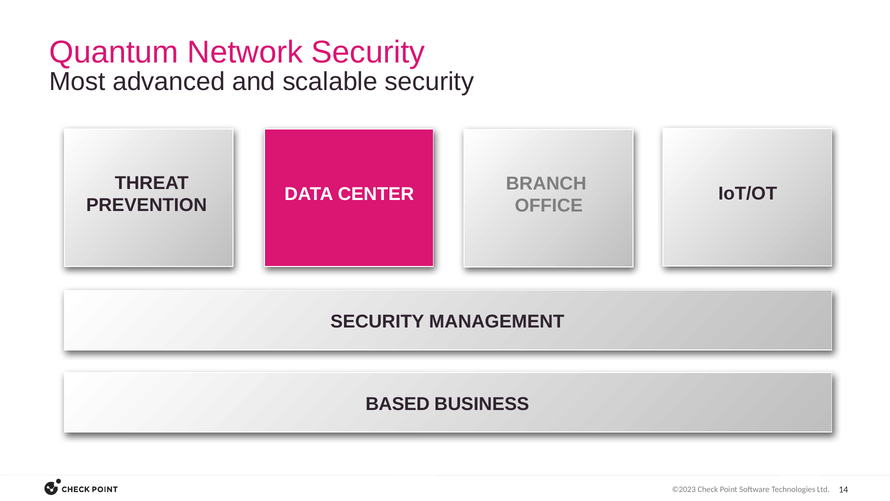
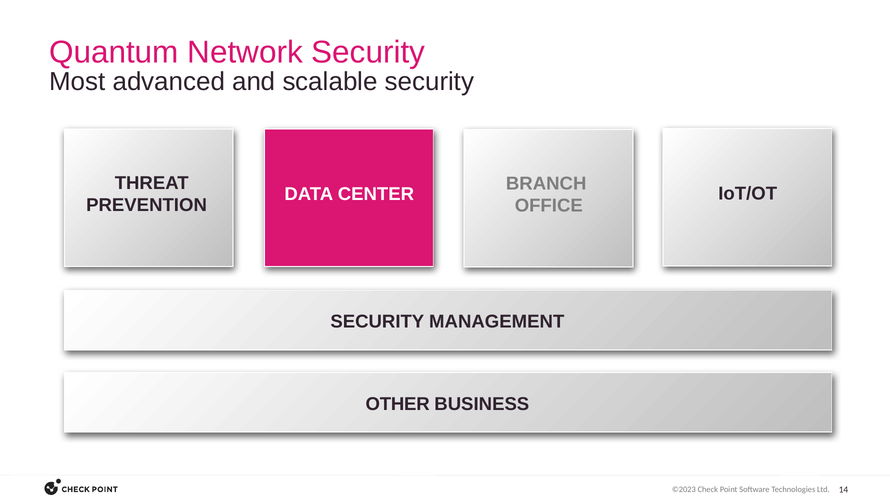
BASED: BASED -> OTHER (398, 404)
